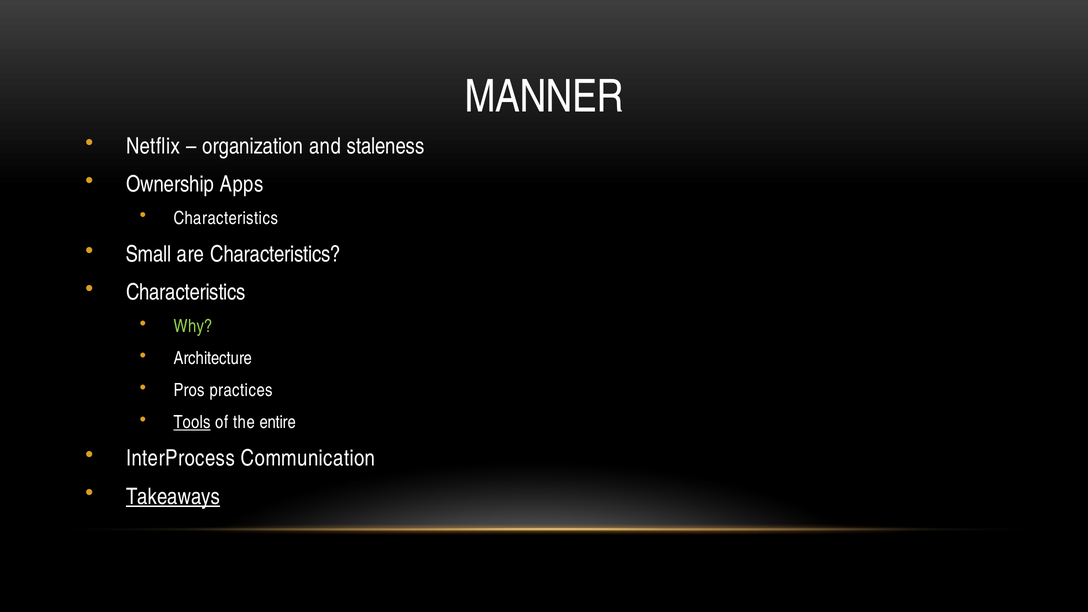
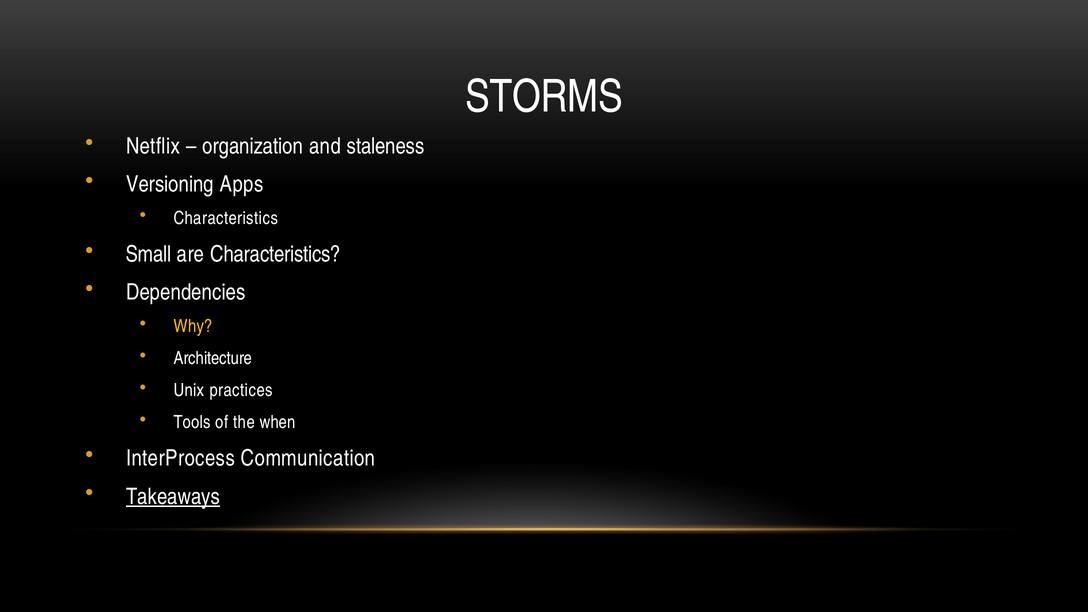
MANNER: MANNER -> STORMS (544, 97)
Ownership: Ownership -> Versioning (170, 184)
Characteristics: Characteristics -> Dependencies (186, 292)
Why colour: light green -> yellow (193, 326)
Pros: Pros -> Unix (189, 390)
Tools underline: present -> none (192, 422)
entire: entire -> when (278, 422)
